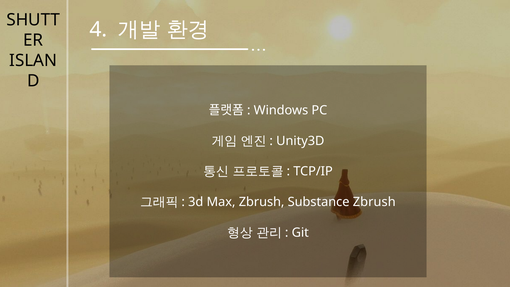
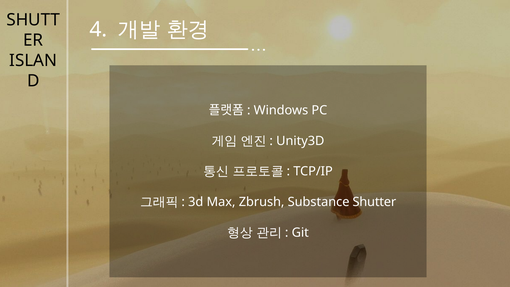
Substance Zbrush: Zbrush -> Shutter (374, 202)
